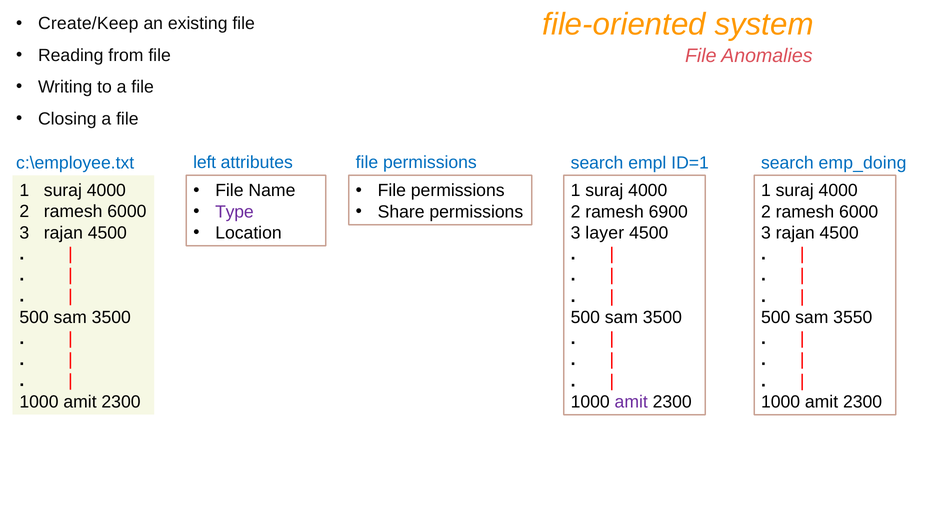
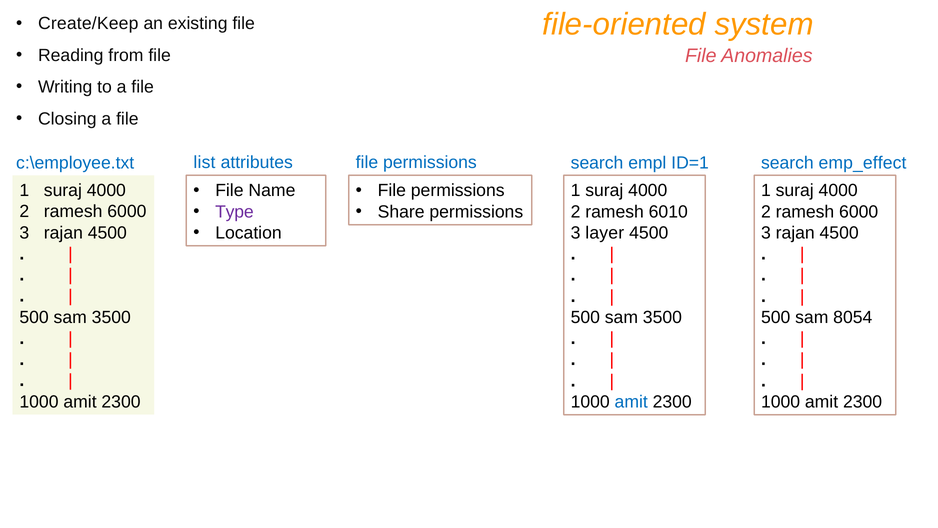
left: left -> list (204, 162)
emp_doing: emp_doing -> emp_effect (863, 163)
6900: 6900 -> 6010 (668, 212)
3550: 3550 -> 8054 (853, 317)
amit colour: purple -> blue (631, 402)
